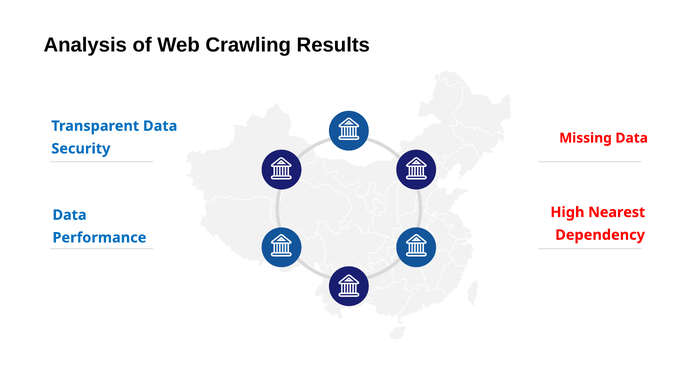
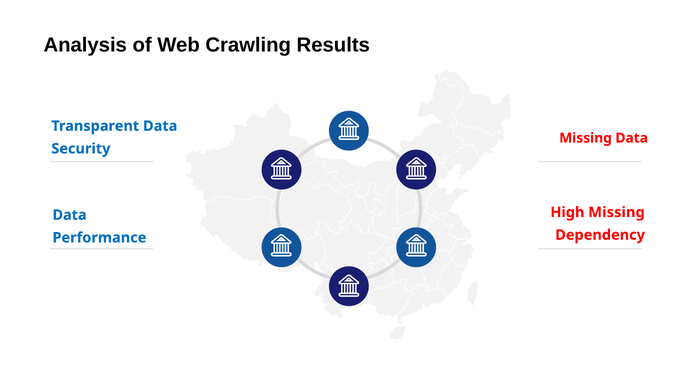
High Nearest: Nearest -> Missing (617, 212)
